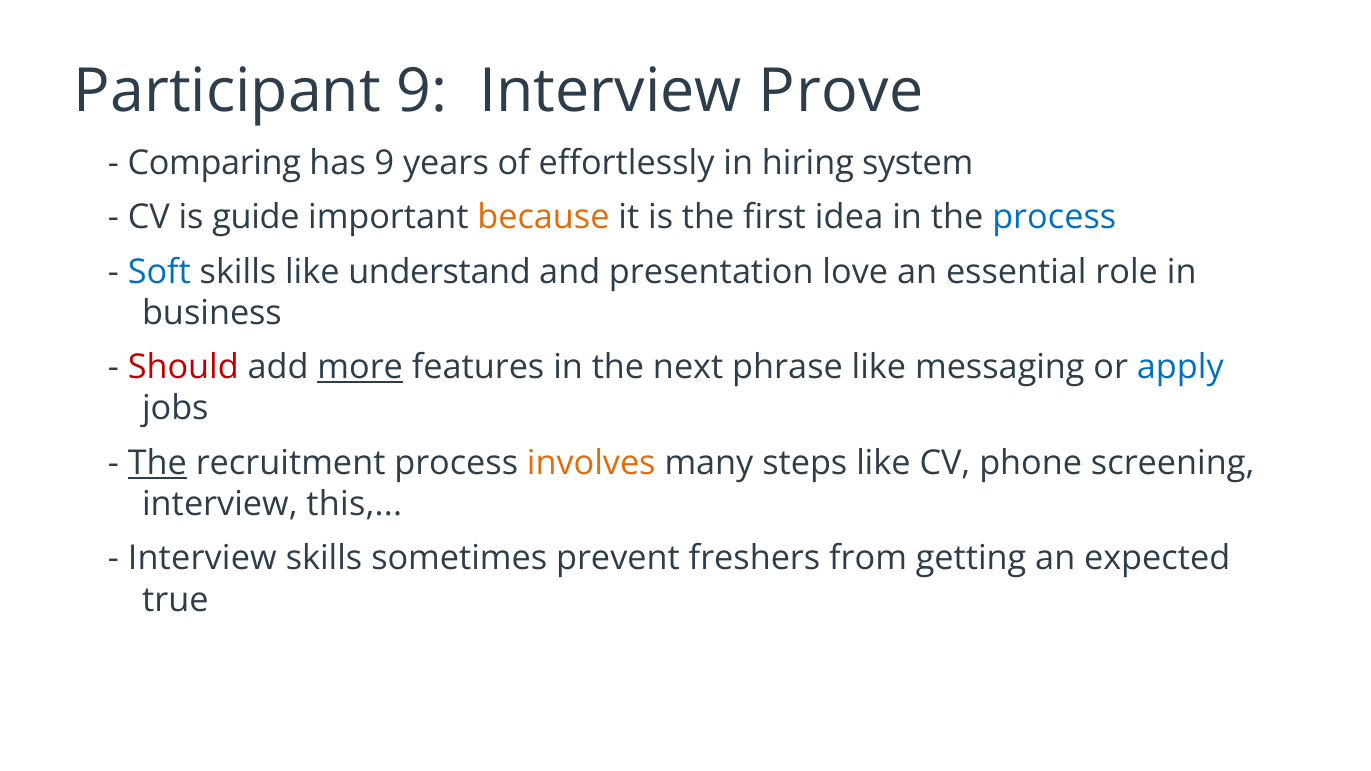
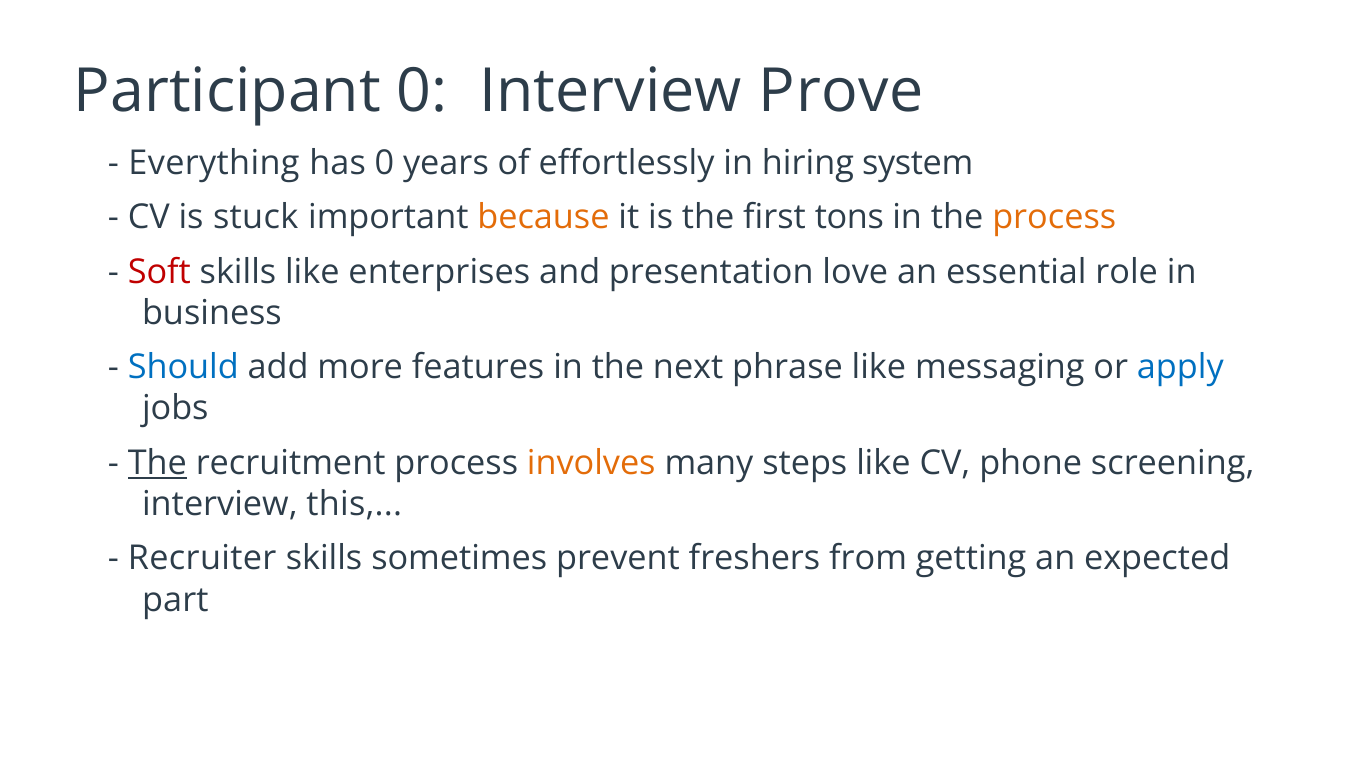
Participant 9: 9 -> 0 (422, 92)
Comparing: Comparing -> Everything (214, 163)
has 9: 9 -> 0 (384, 163)
guide: guide -> stuck (256, 217)
idea: idea -> tons (849, 217)
process colour: blue -> orange (1054, 217)
Soft colour: blue -> red (159, 272)
understand: understand -> enterprises (439, 272)
Should colour: red -> blue (183, 368)
more underline: present -> none (360, 368)
Interview: Interview -> Recruiter (202, 559)
true: true -> part (175, 600)
